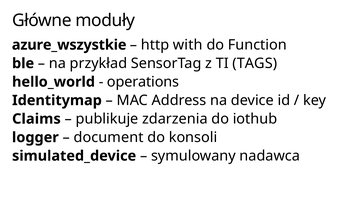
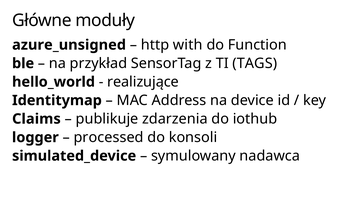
azure_wszystkie: azure_wszystkie -> azure_unsigned (69, 45)
operations: operations -> realizujące (143, 82)
document: document -> processed (109, 137)
